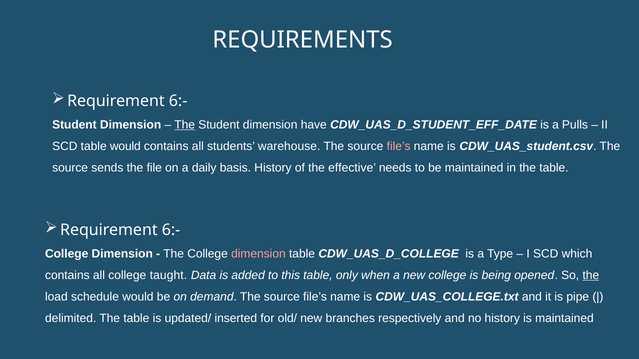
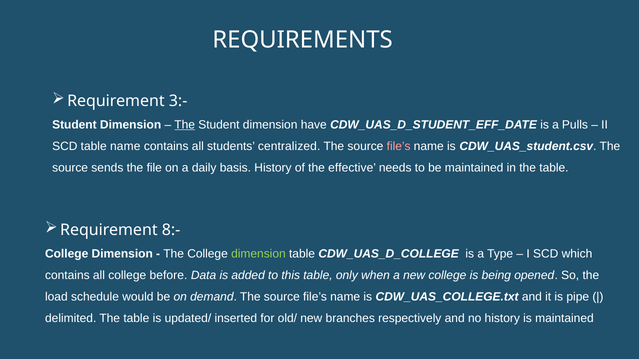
6:-: 6:- -> 3:- (178, 101)
table would: would -> name (125, 146)
warehouse: warehouse -> centralized (289, 146)
6:-: 6:- -> 8:- (171, 230)
dimension colour: pink -> light green (258, 254)
taught: taught -> before (168, 276)
the underline: present -> none (591, 276)
